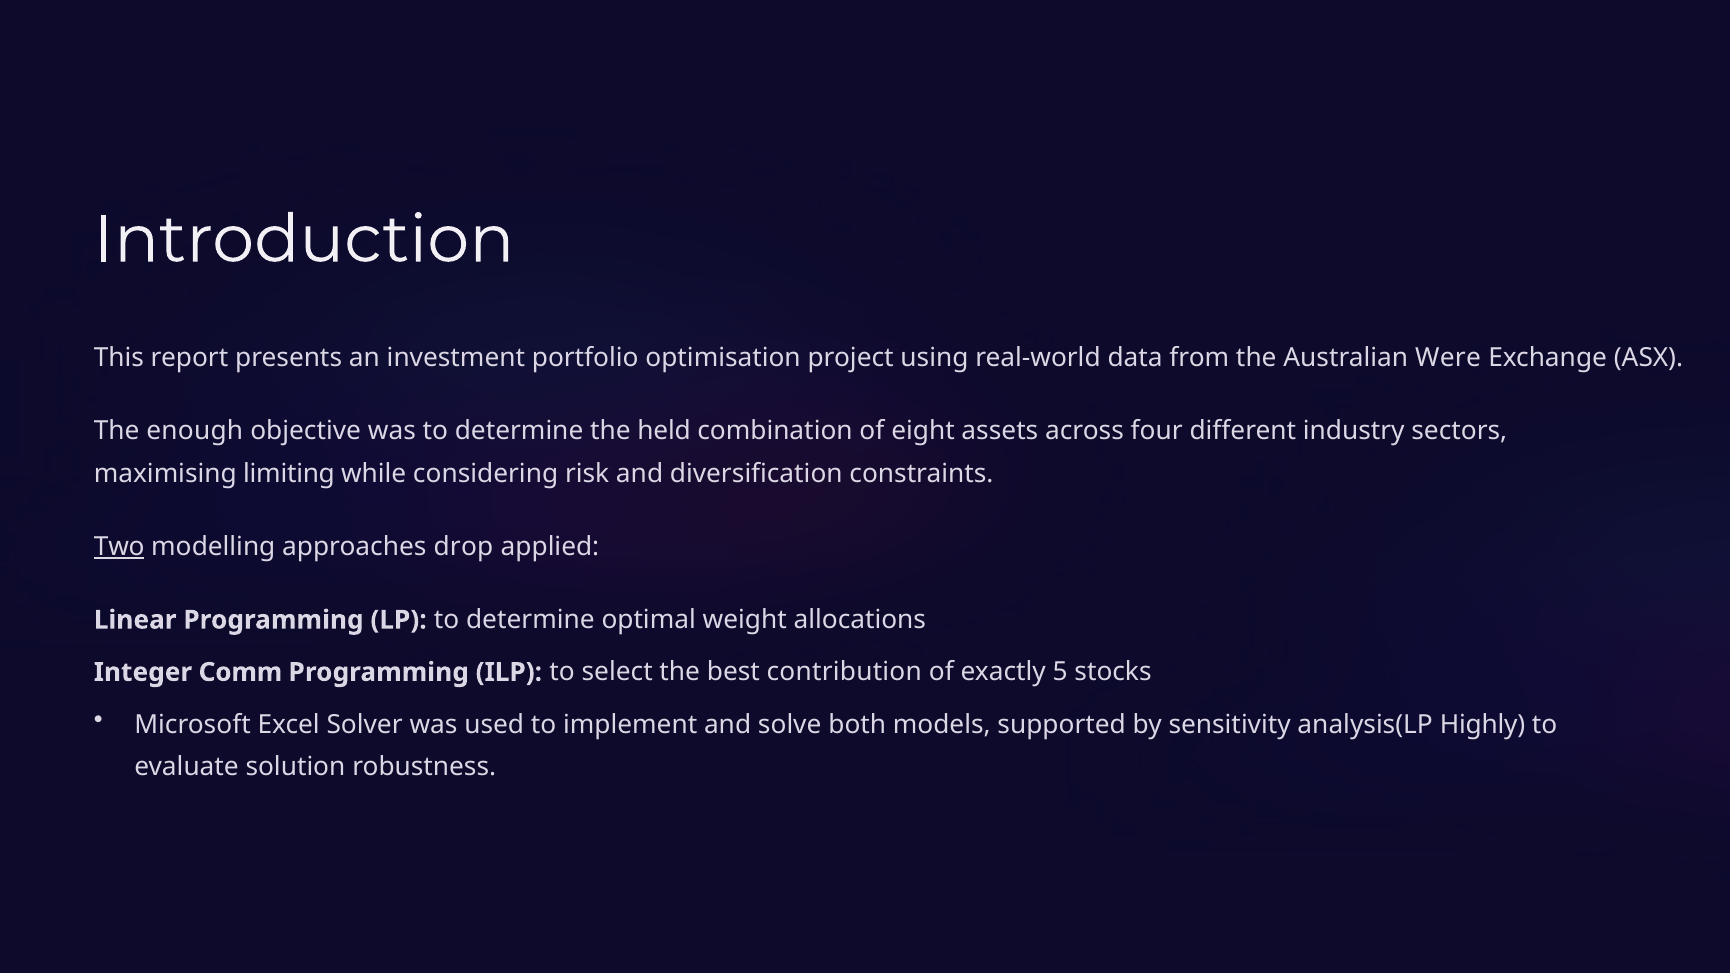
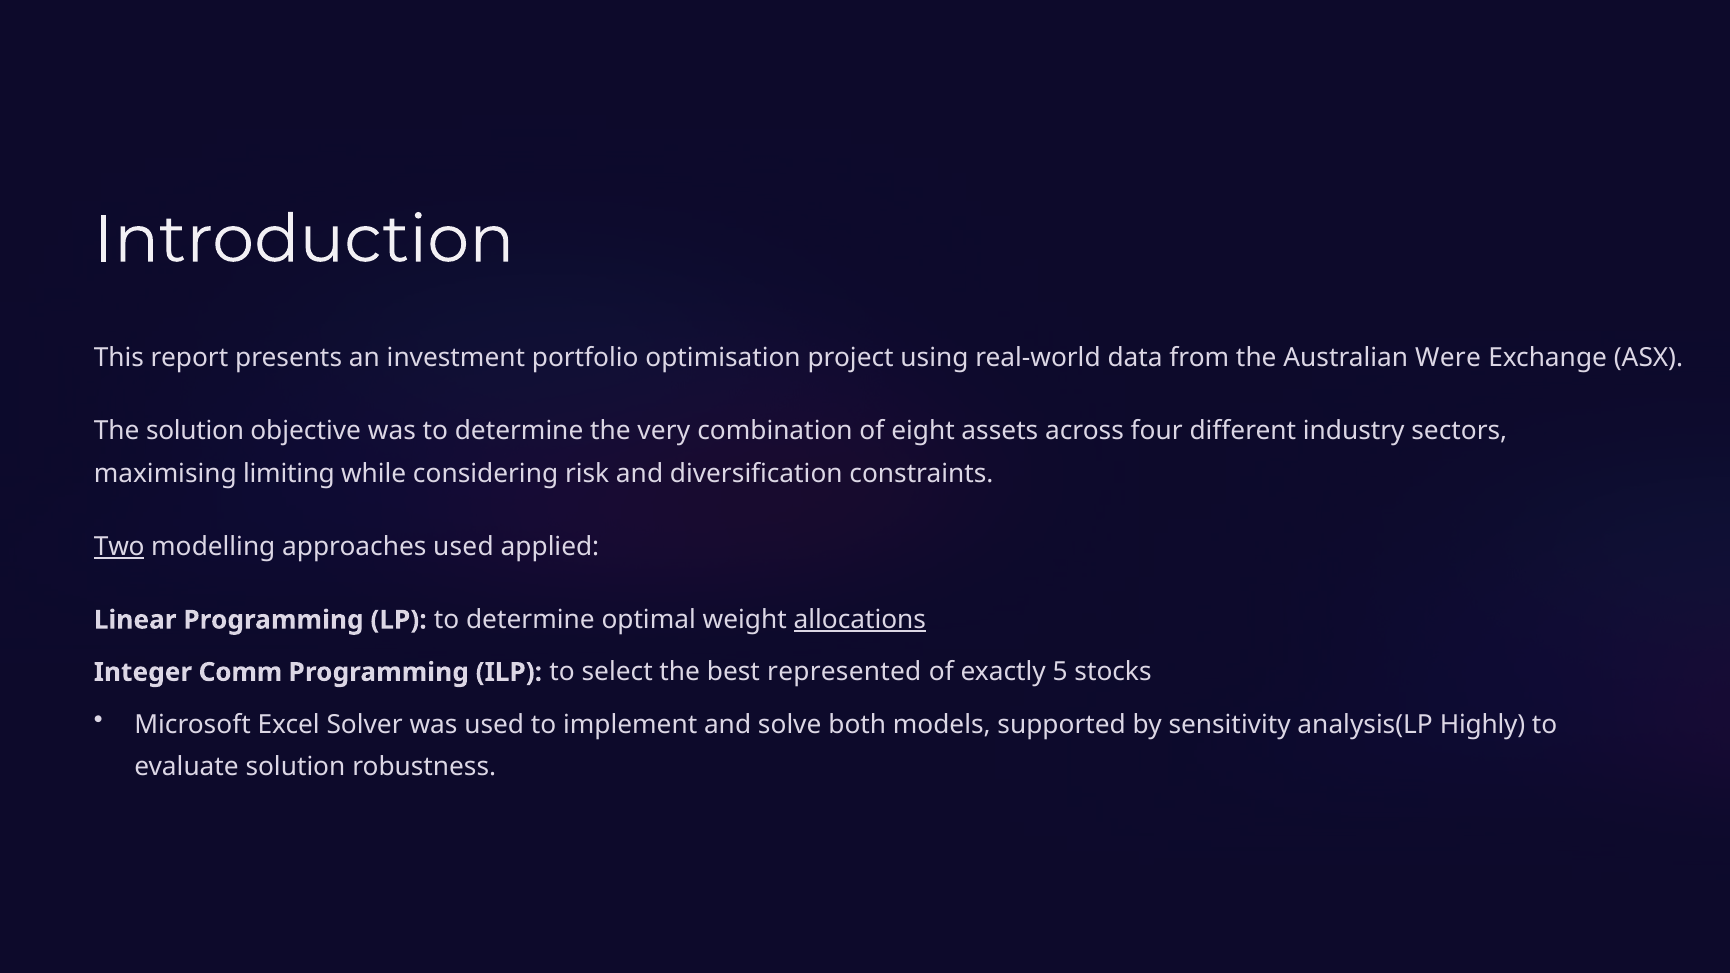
The enough: enough -> solution (195, 431)
held: held -> very (664, 431)
approaches drop: drop -> used (463, 547)
allocations underline: none -> present (860, 620)
contribution: contribution -> represented (844, 672)
